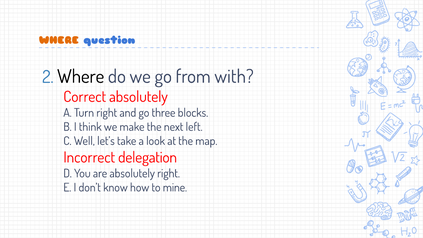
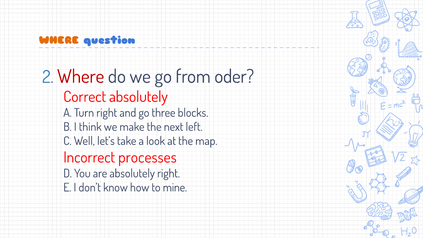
Where colour: black -> red (81, 77)
with: with -> oder (234, 77)
delegation: delegation -> processes (147, 157)
